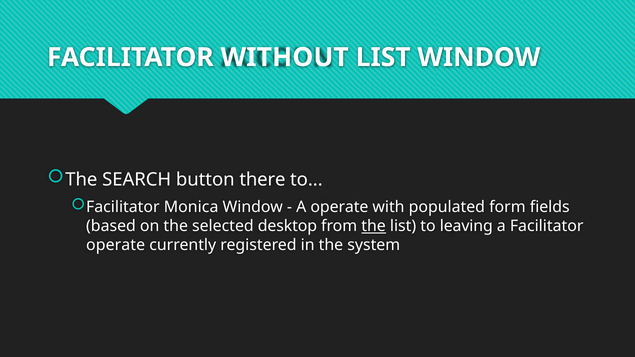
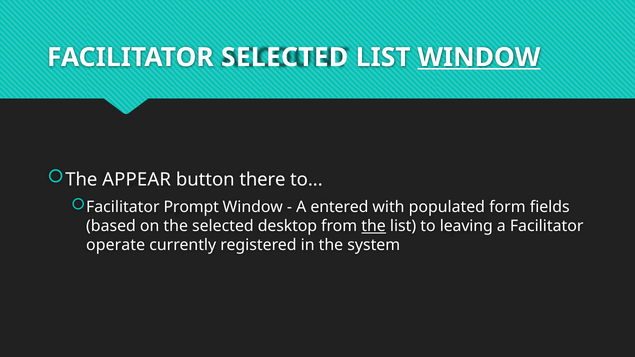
FACILITATOR WITHOUT: WITHOUT -> SELECTED (285, 57)
WINDOW underline: none -> present (479, 57)
SEARCH: SEARCH -> APPEAR (137, 180)
Monica: Monica -> Prompt (191, 207)
A operate: operate -> entered (339, 207)
